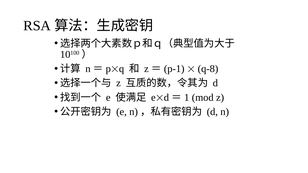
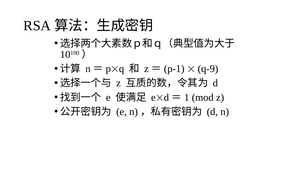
q-8: q-8 -> q-9 (208, 69)
